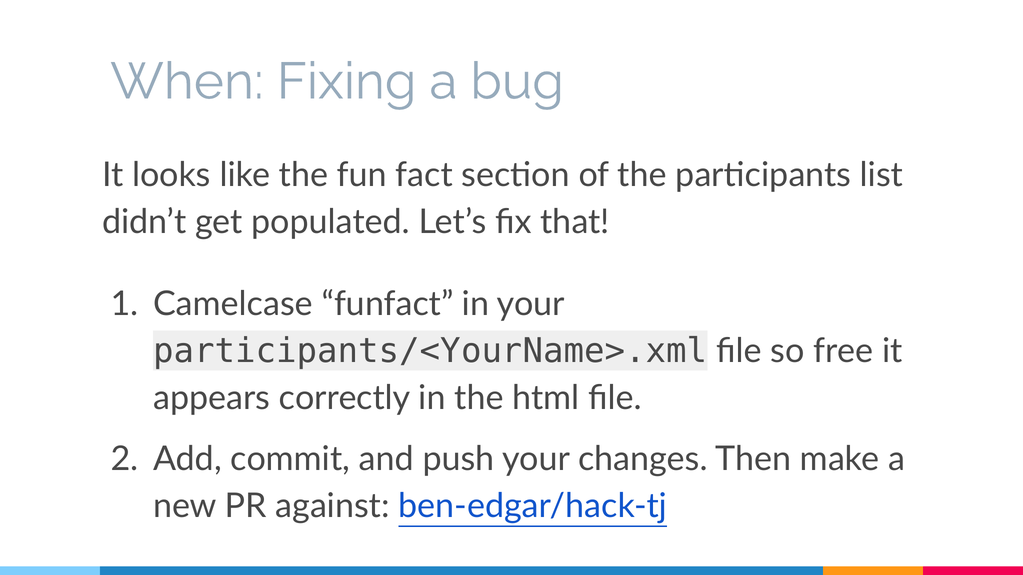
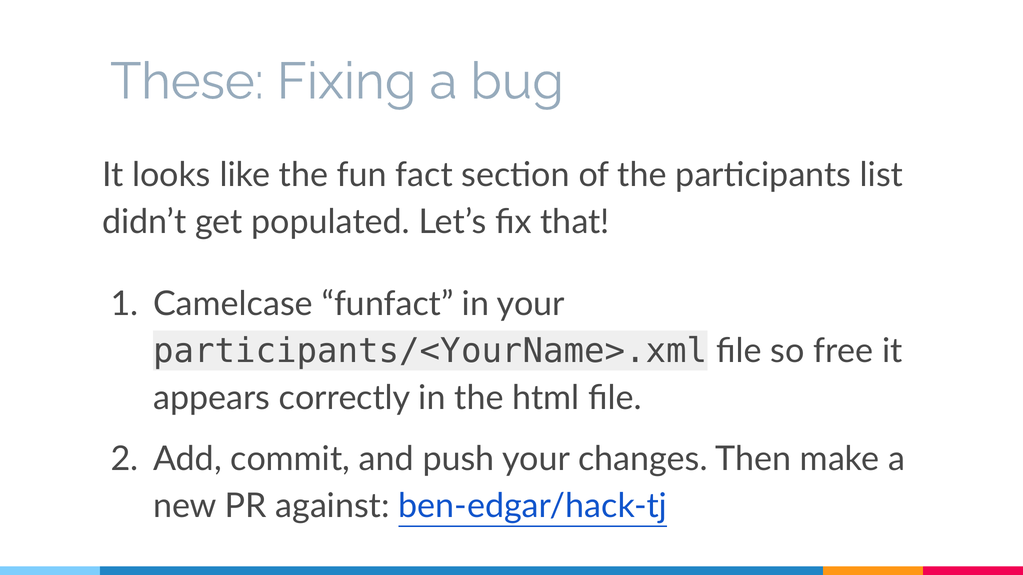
When: When -> These (187, 82)
